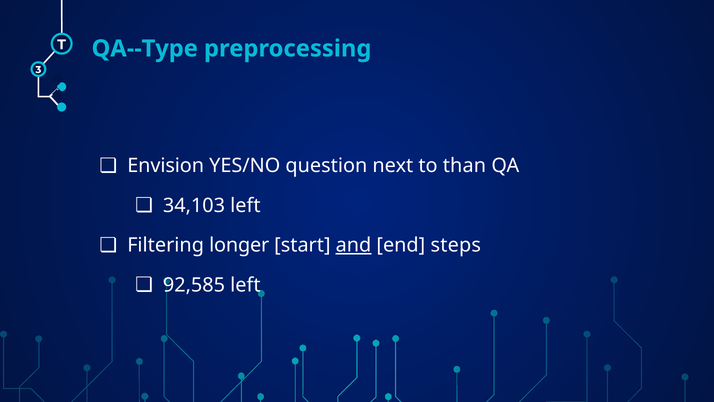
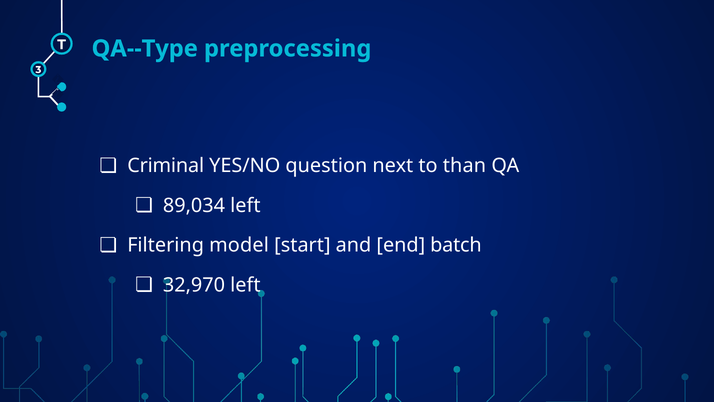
Envision: Envision -> Criminal (166, 166)
34,103: 34,103 -> 89,034 (194, 205)
longer: longer -> model (239, 245)
and underline: present -> none (353, 245)
steps: steps -> batch (456, 245)
92,585: 92,585 -> 32,970 (194, 285)
